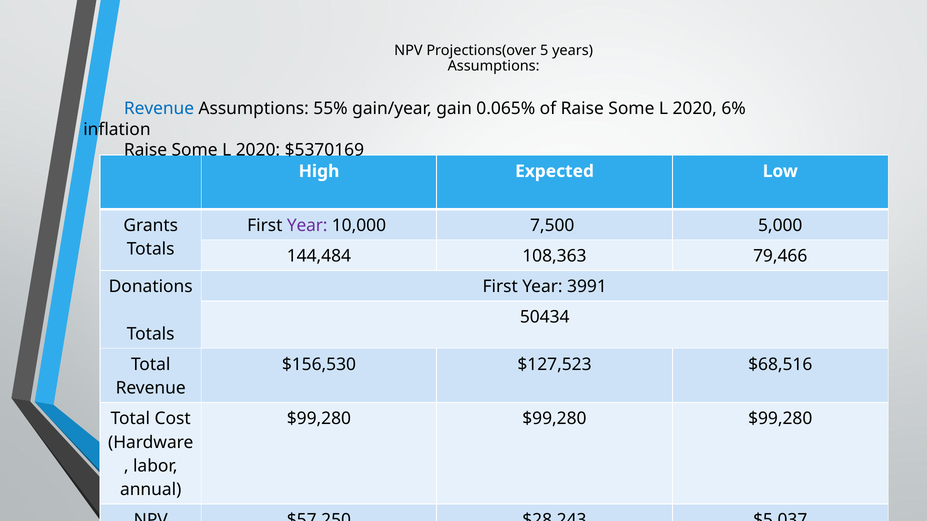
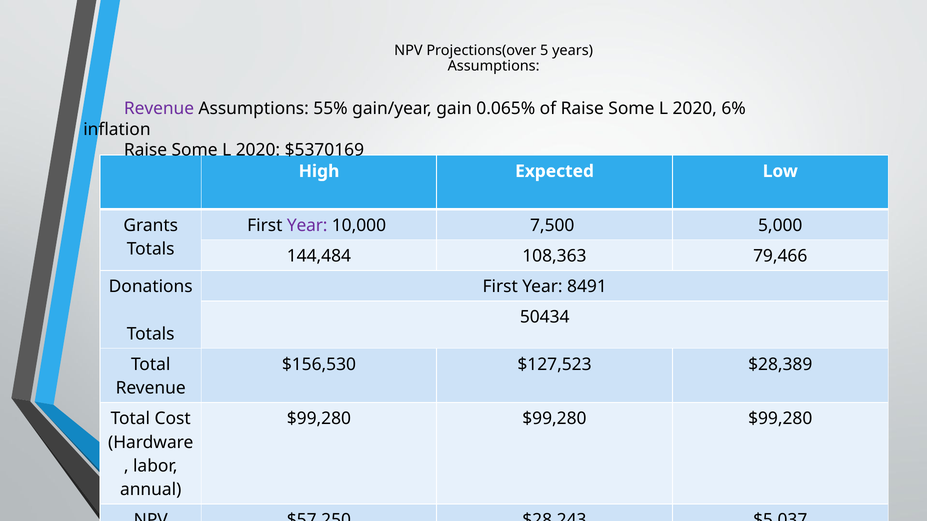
Revenue colour: blue -> purple (159, 109)
3991: 3991 -> 8491 (587, 287)
$68,516: $68,516 -> $28,389 (780, 365)
